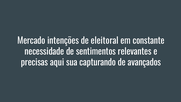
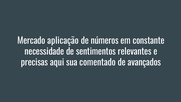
intenções: intenções -> aplicação (63, 41)
eleitoral: eleitoral -> números (105, 41)
capturando: capturando -> comentado (98, 62)
